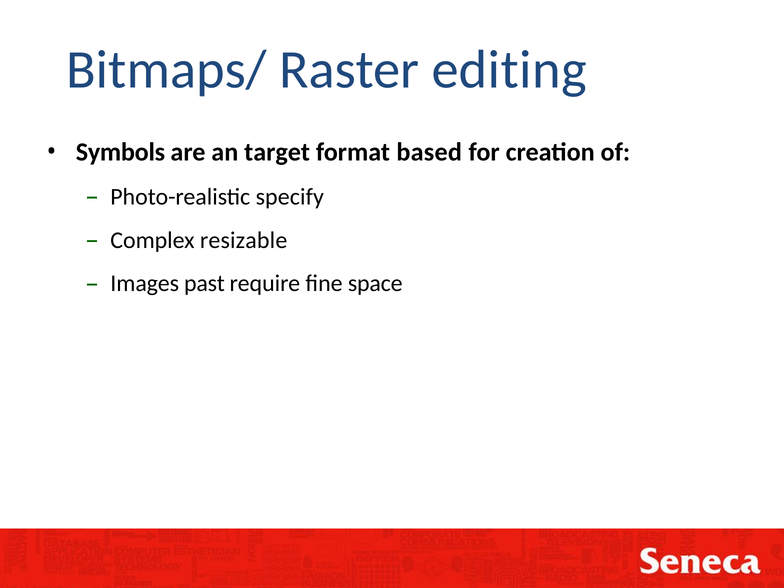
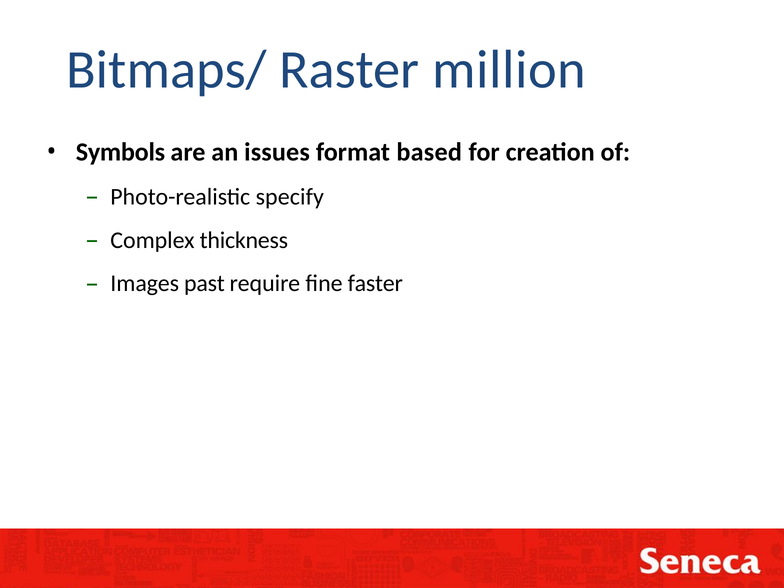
editing: editing -> million (509, 70)
target: target -> issues (277, 152)
resizable: resizable -> thickness (244, 240)
space: space -> faster (375, 284)
